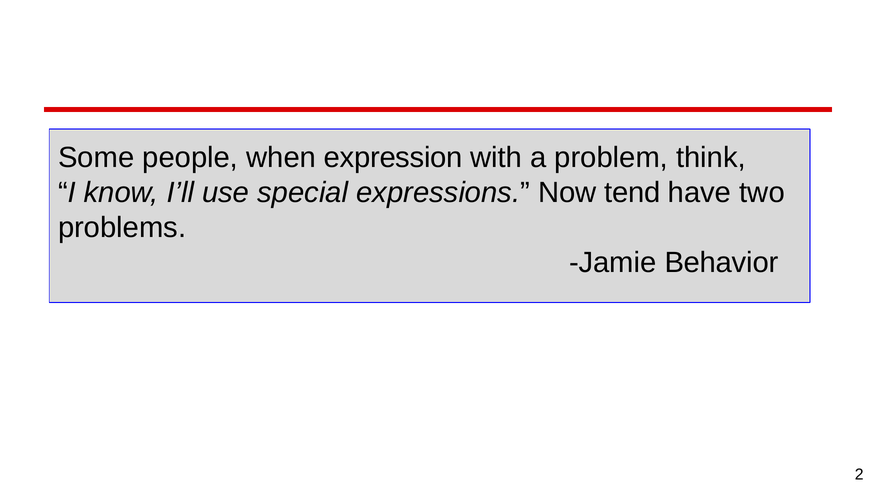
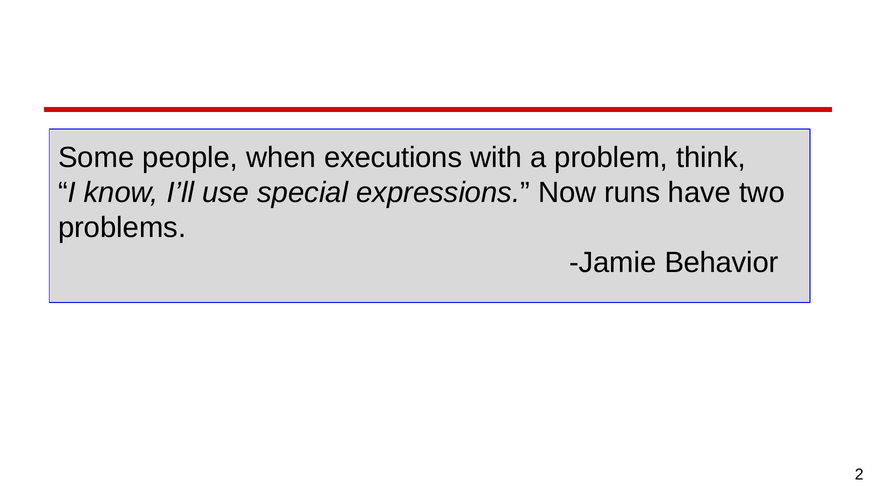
expression: expression -> executions (393, 157)
tend: tend -> runs (632, 192)
